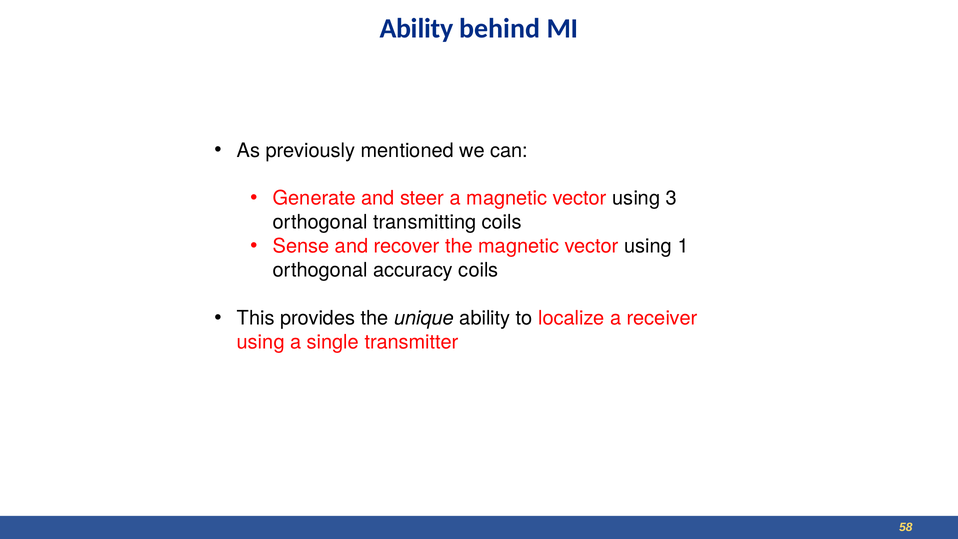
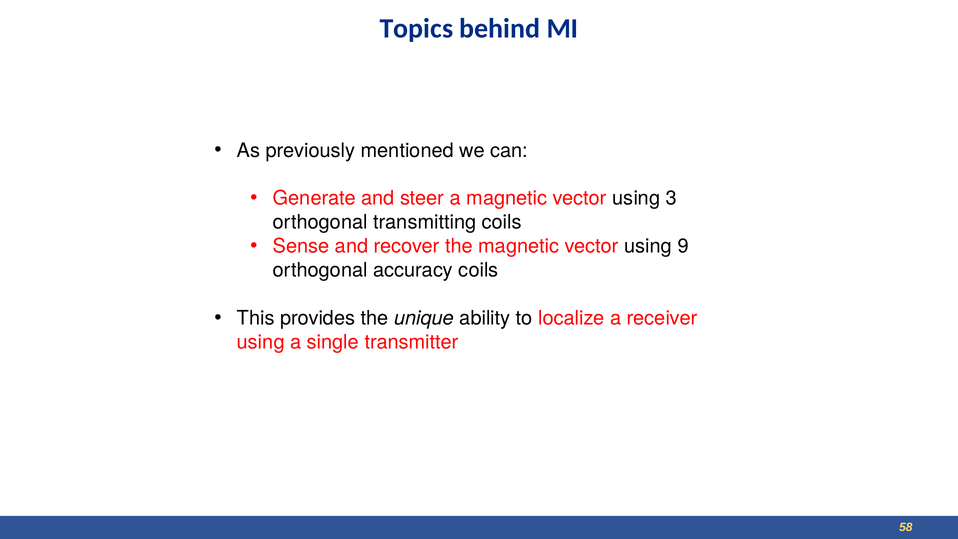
Ability: Ability -> Topics (416, 29)
1: 1 -> 9 (683, 246)
